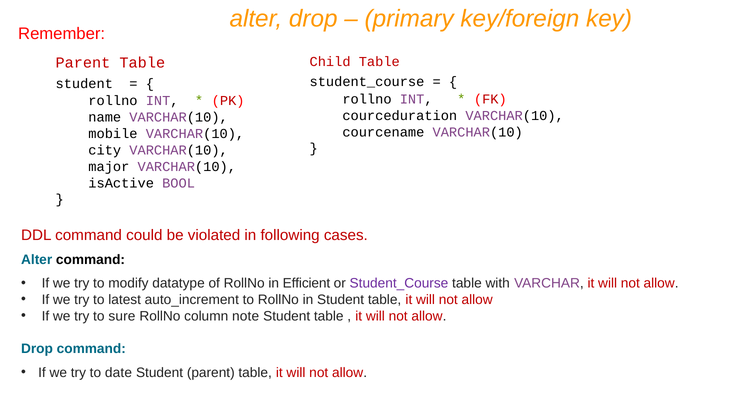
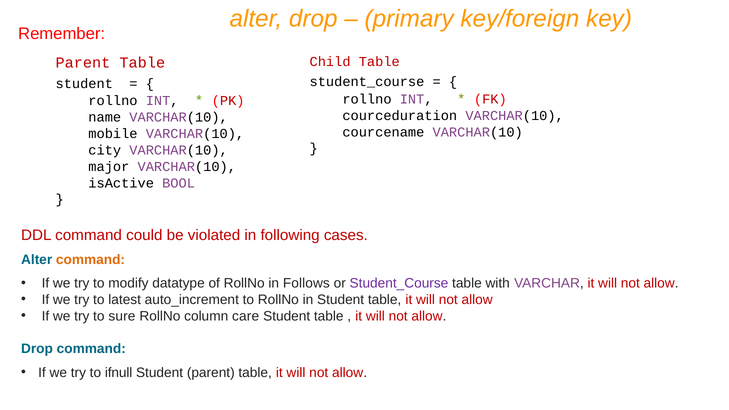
command colour: black -> orange (90, 260)
Efficient: Efficient -> Follows (306, 283)
note: note -> care (246, 316)
date: date -> ifnull (119, 373)
